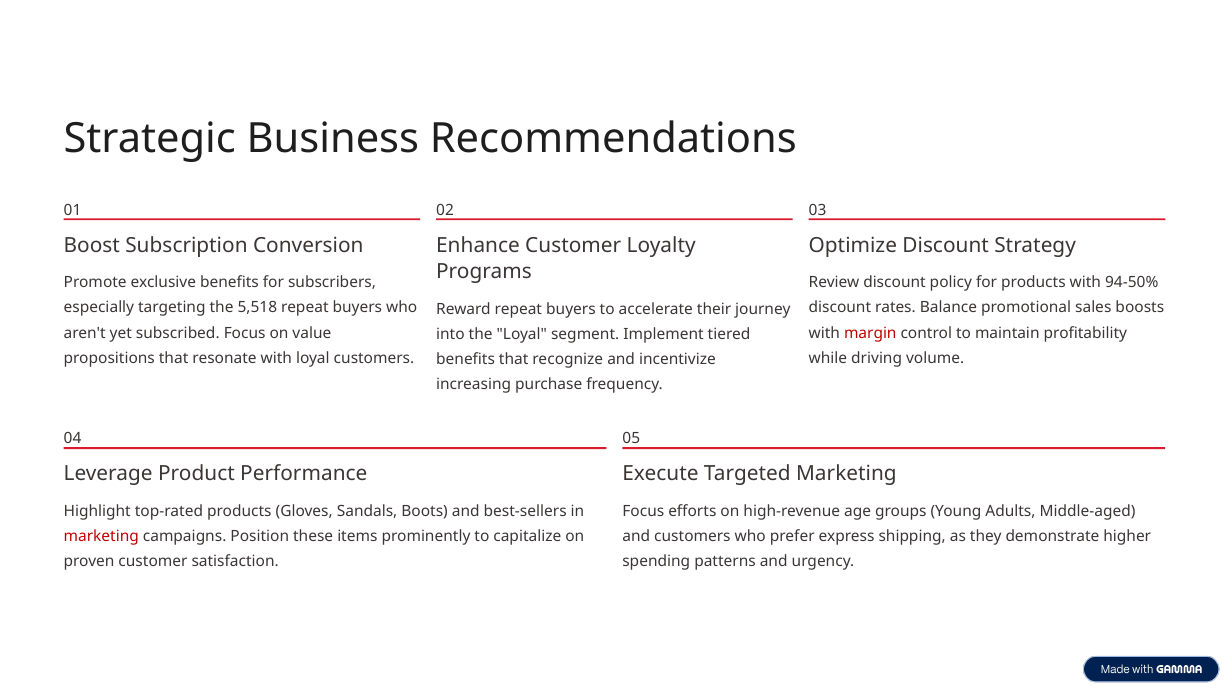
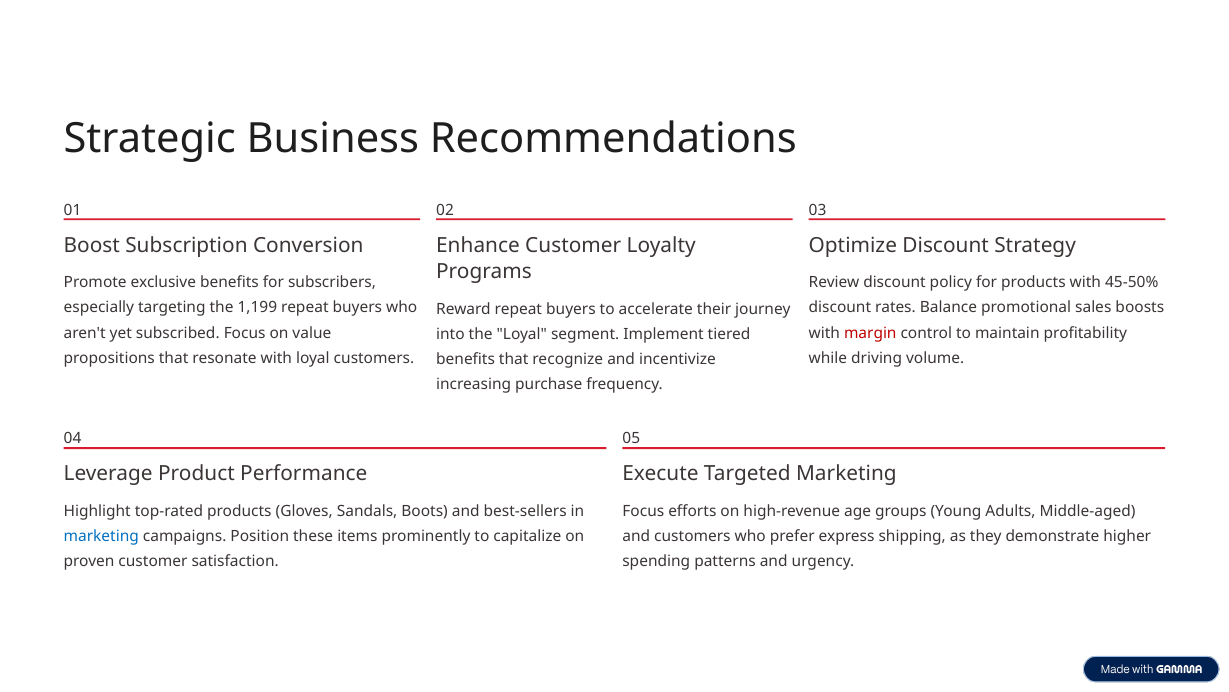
94-50%: 94-50% -> 45-50% (1132, 282)
5,518: 5,518 -> 1,199 (257, 308)
marketing colour: red -> blue (101, 536)
